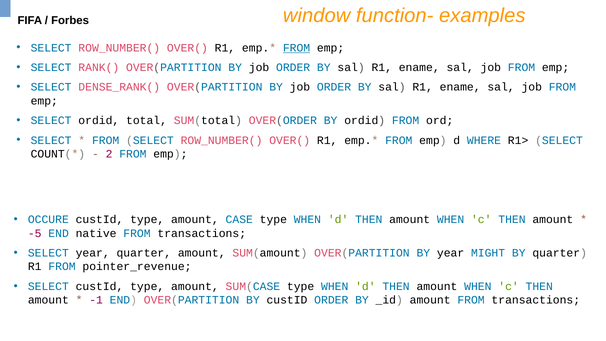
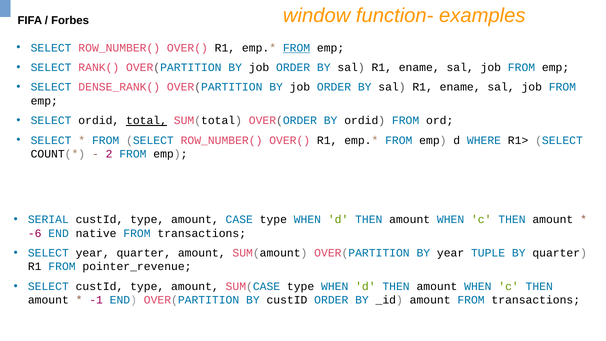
total underline: none -> present (147, 121)
OCCURE: OCCURE -> SERIAL (48, 220)
-5: -5 -> -6 (35, 233)
MIGHT: MIGHT -> TUPLE (488, 253)
